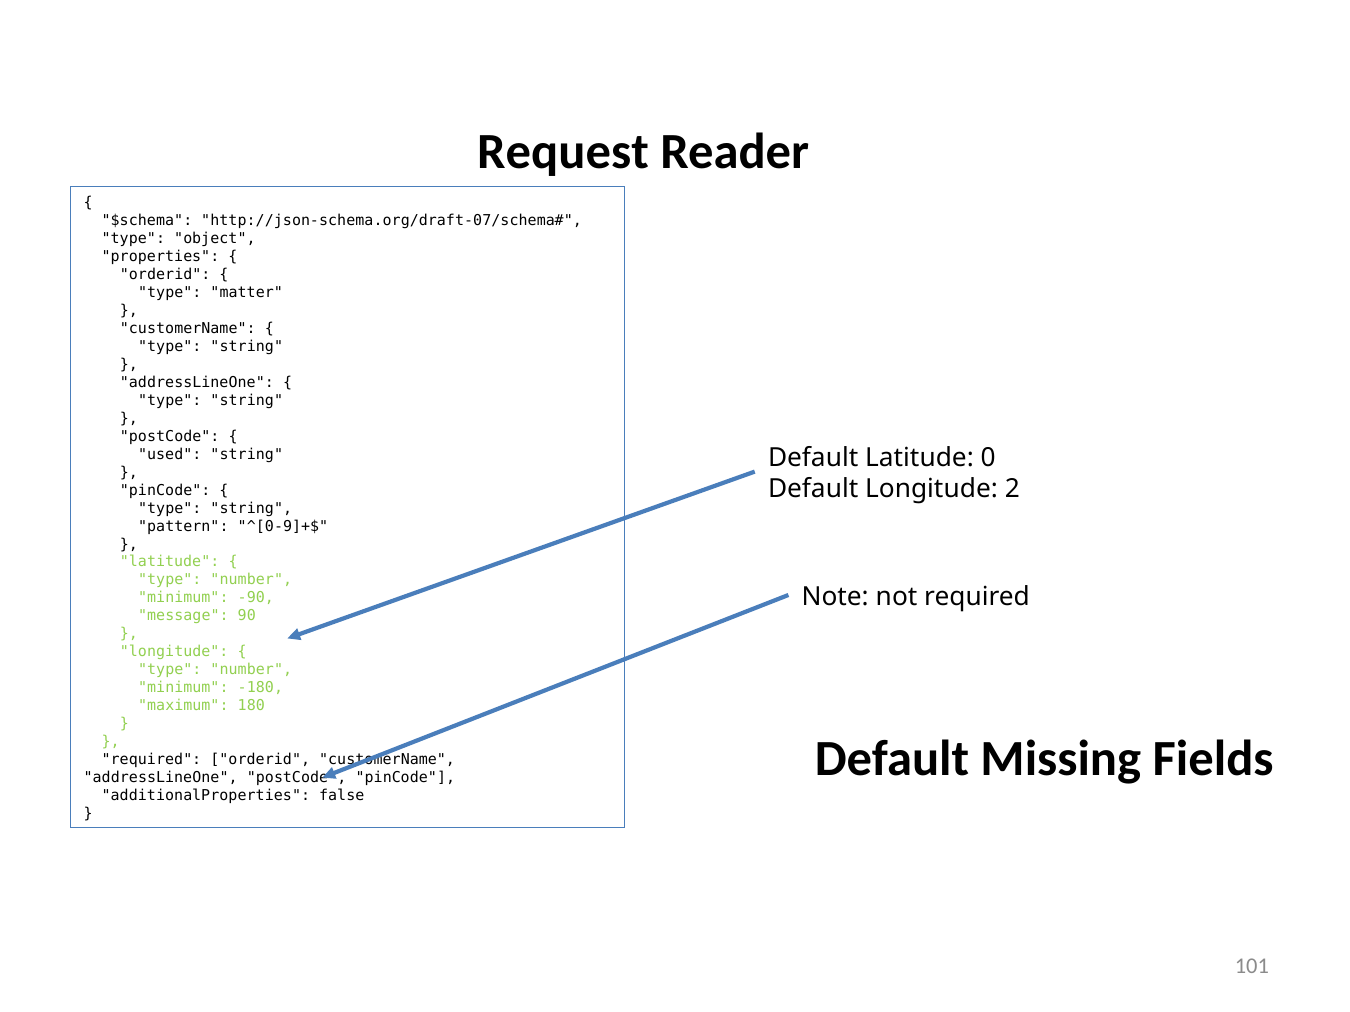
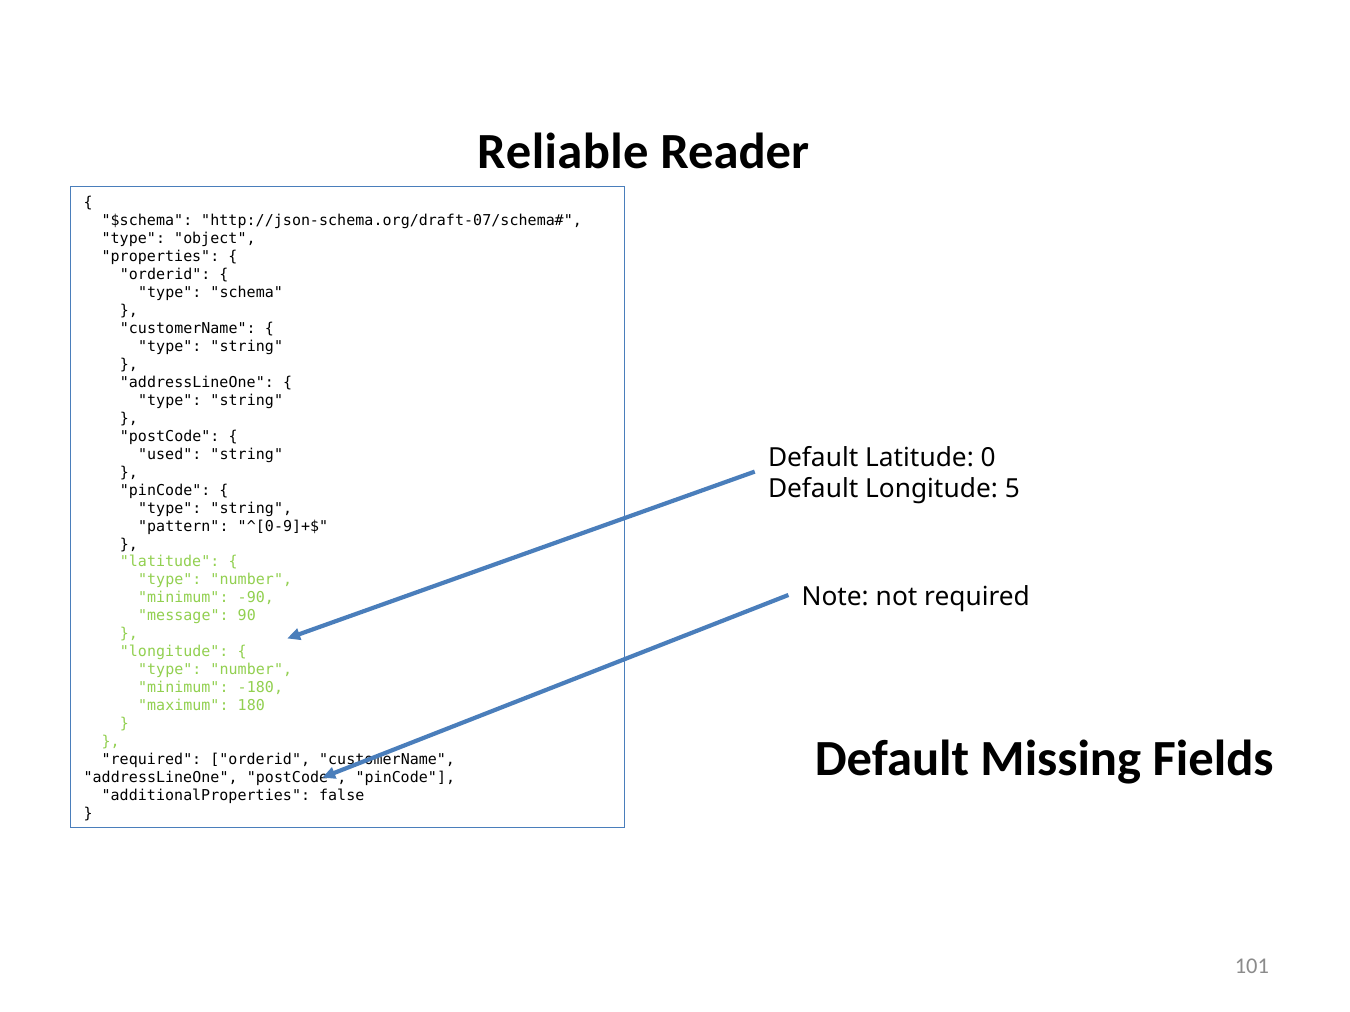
Request: Request -> Reliable (563, 152)
matter: matter -> schema (247, 293)
2: 2 -> 5 (1012, 489)
